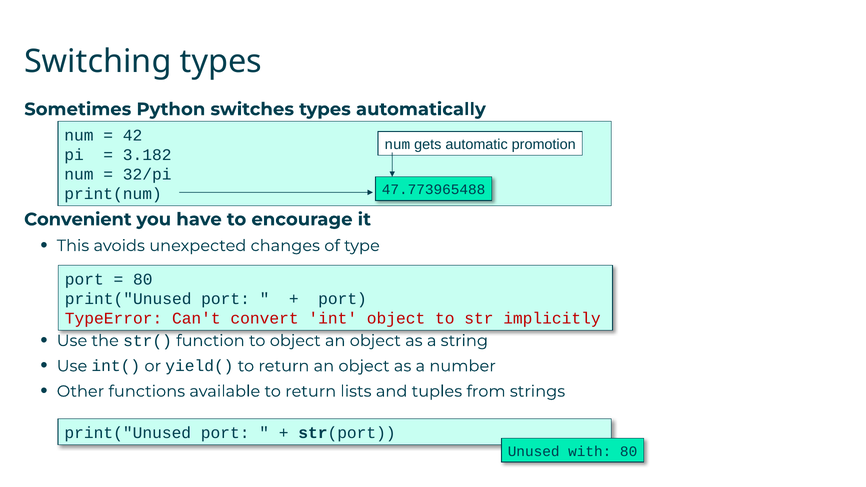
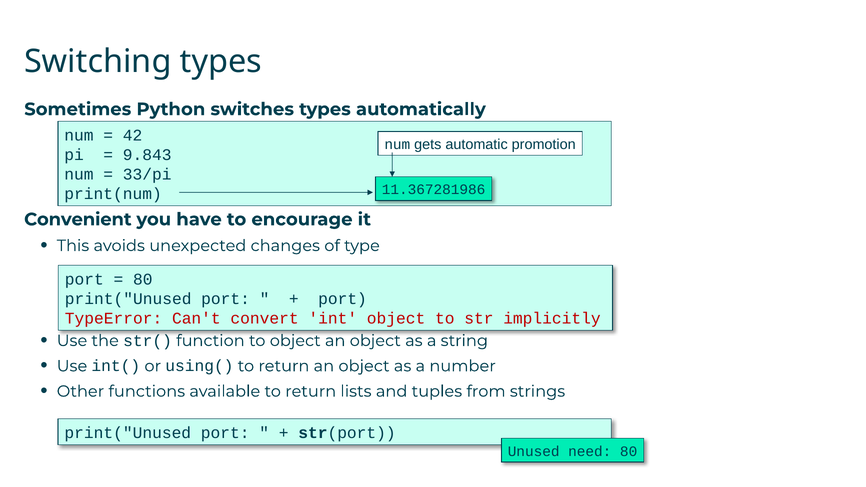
3.182: 3.182 -> 9.843 (147, 155)
32/pi: 32/pi -> 33/pi (147, 174)
47.773965488: 47.773965488 -> 11.367281986 (434, 190)
yield(: yield( -> using( (199, 366)
with: with -> need (590, 451)
